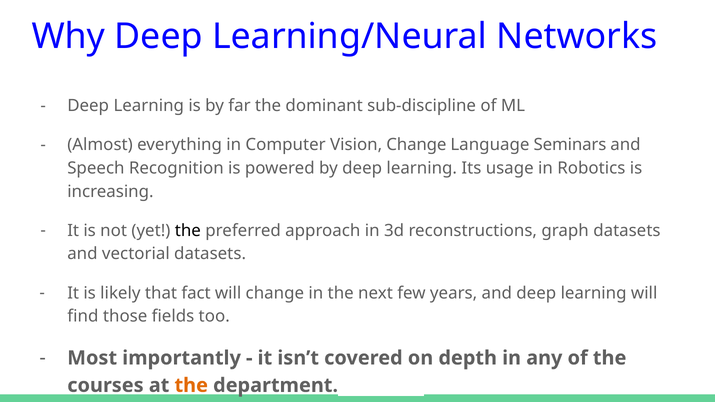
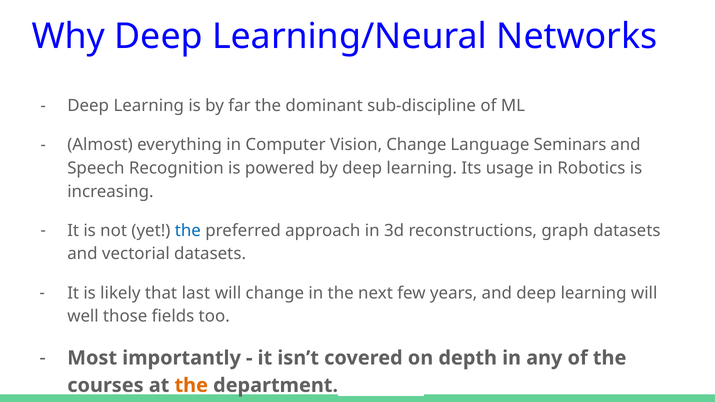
the colour: black -> blue (188, 231)
fact: fact -> last (196, 293)
find: find -> well (83, 316)
